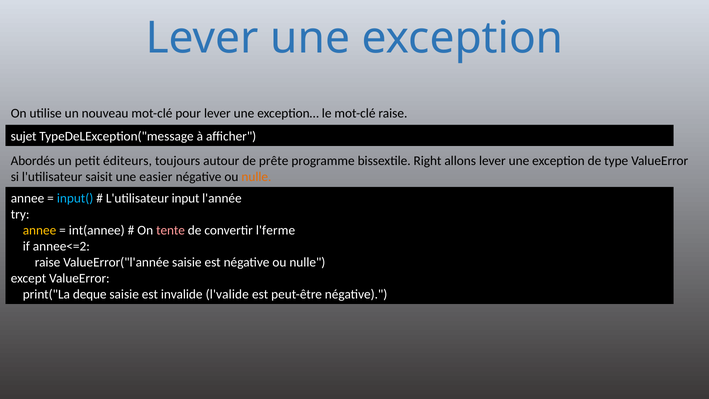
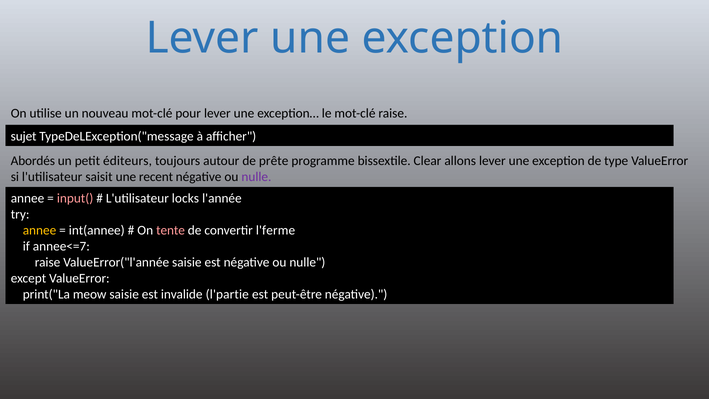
Right: Right -> Clear (427, 161)
easier: easier -> recent (156, 177)
nulle colour: orange -> purple (256, 177)
input( colour: light blue -> pink (75, 198)
input: input -> locks (185, 198)
annee<=2: annee<=2 -> annee<=7 (61, 246)
deque: deque -> meow (90, 294)
l'valide: l'valide -> l'partie (227, 294)
